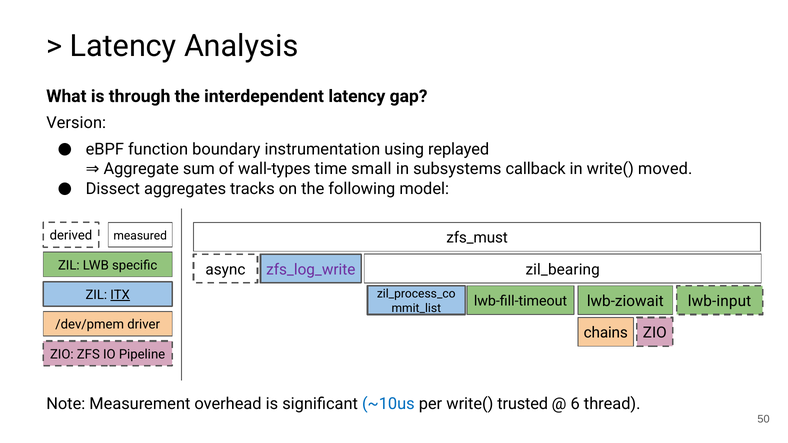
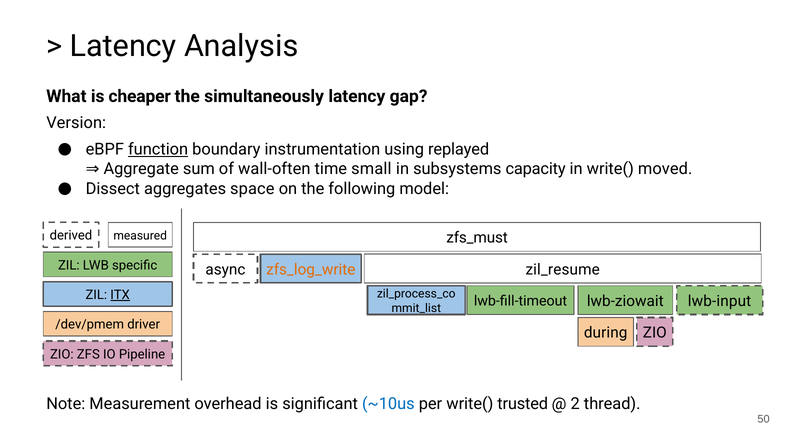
through: through -> cheaper (140, 96)
interdependent: interdependent -> simultaneously (264, 96)
function underline: none -> present (158, 149)
wall-types: wall-types -> wall-often (274, 169)
callback: callback -> capacity (536, 169)
tracks: tracks -> space (252, 189)
zfs_log_write colour: purple -> orange (311, 270)
zil_bearing: zil_bearing -> zil_resume (563, 270)
chains: chains -> during (606, 333)
6: 6 -> 2 (575, 404)
